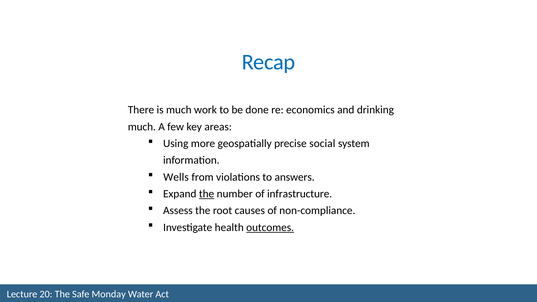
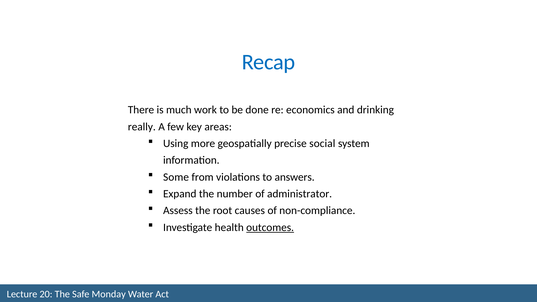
much: much -> really (142, 127)
Wells: Wells -> Some (176, 177)
the underline: present -> none (207, 194)
infrastructure: infrastructure -> administrator (300, 194)
